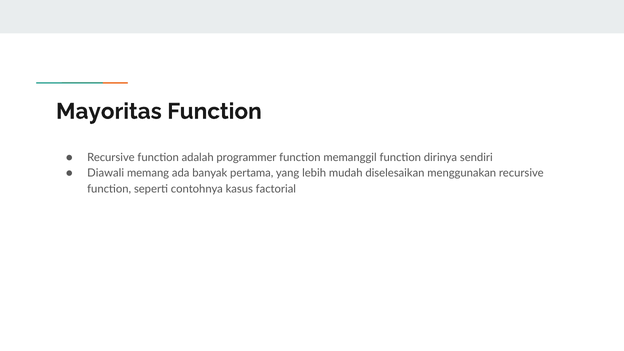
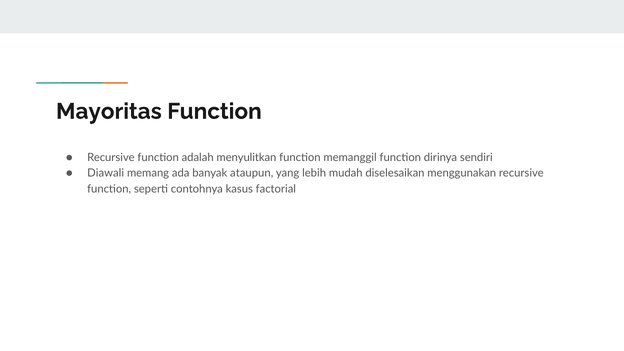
programmer: programmer -> menyulitkan (246, 158)
pertama: pertama -> ataupun (252, 173)
